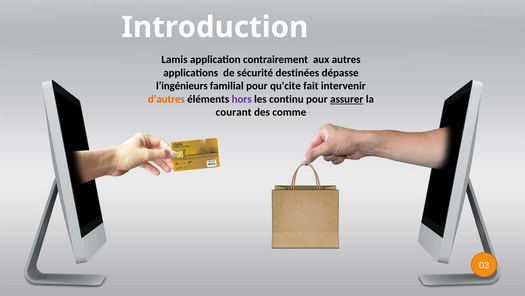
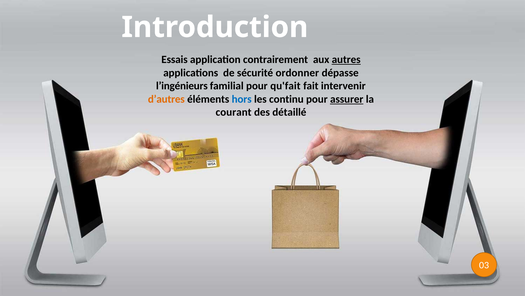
Lamis: Lamis -> Essais (175, 60)
autres underline: none -> present (346, 60)
destinées: destinées -> ordonner (297, 73)
qu'cite: qu'cite -> qu'fait (285, 86)
hors colour: purple -> blue (242, 99)
comme: comme -> détaillé (289, 112)
